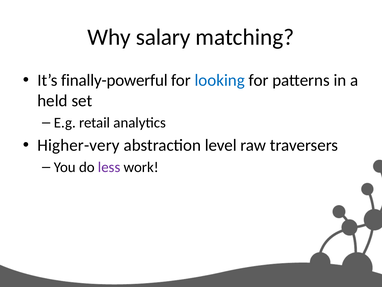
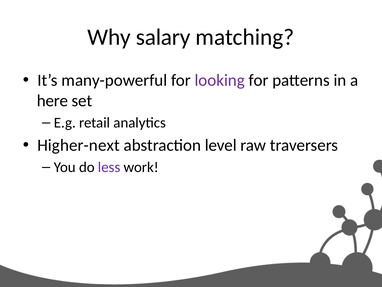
finally-powerful: finally-powerful -> many-powerful (114, 80)
looking colour: blue -> purple (220, 80)
held: held -> here (53, 101)
Higher-very: Higher-very -> Higher-next (78, 145)
